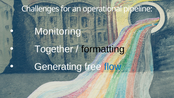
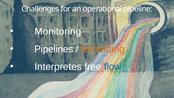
Together: Together -> Pipelines (54, 49)
formatting colour: black -> orange (103, 49)
Generating: Generating -> Interpretes (58, 67)
